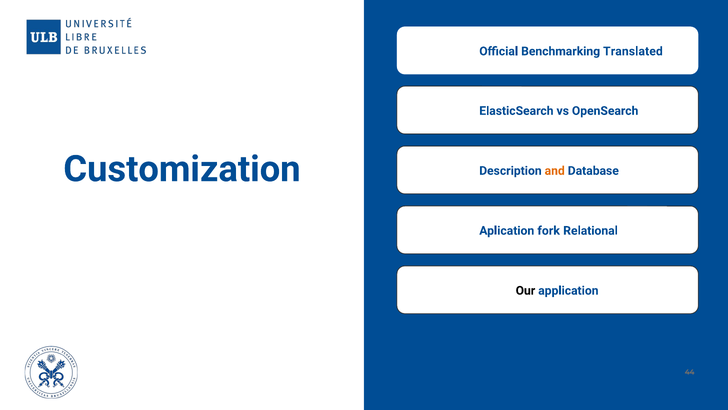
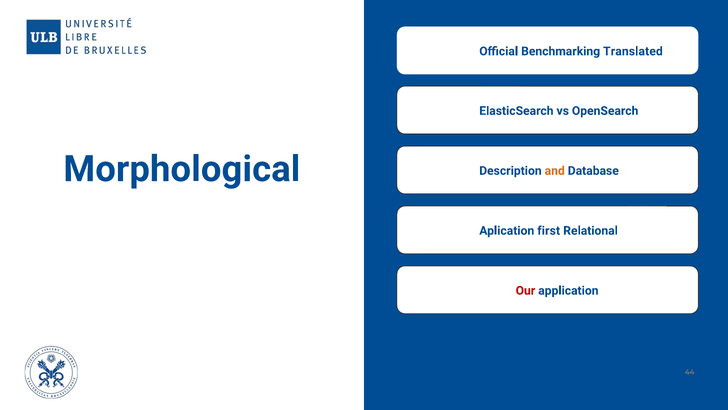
Customization: Customization -> Morphological (182, 169)
fork: fork -> first (549, 230)
Our colour: black -> red (525, 290)
